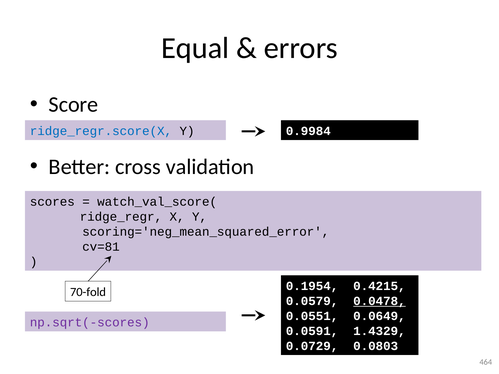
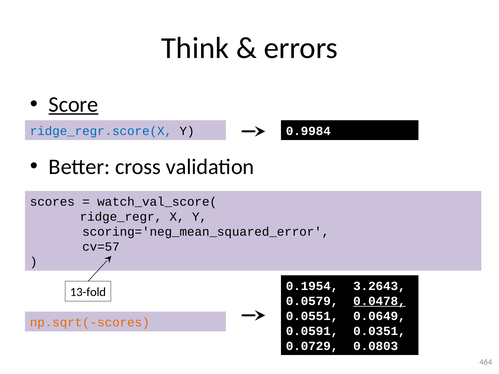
Equal: Equal -> Think (195, 48)
Score underline: none -> present (73, 105)
cv=81: cv=81 -> cv=57 (101, 247)
0.4215: 0.4215 -> 3.2643 (379, 286)
70-fold: 70-fold -> 13-fold (88, 292)
np.sqrt(-scores colour: purple -> orange (90, 323)
1.4329: 1.4329 -> 0.0351 (379, 331)
